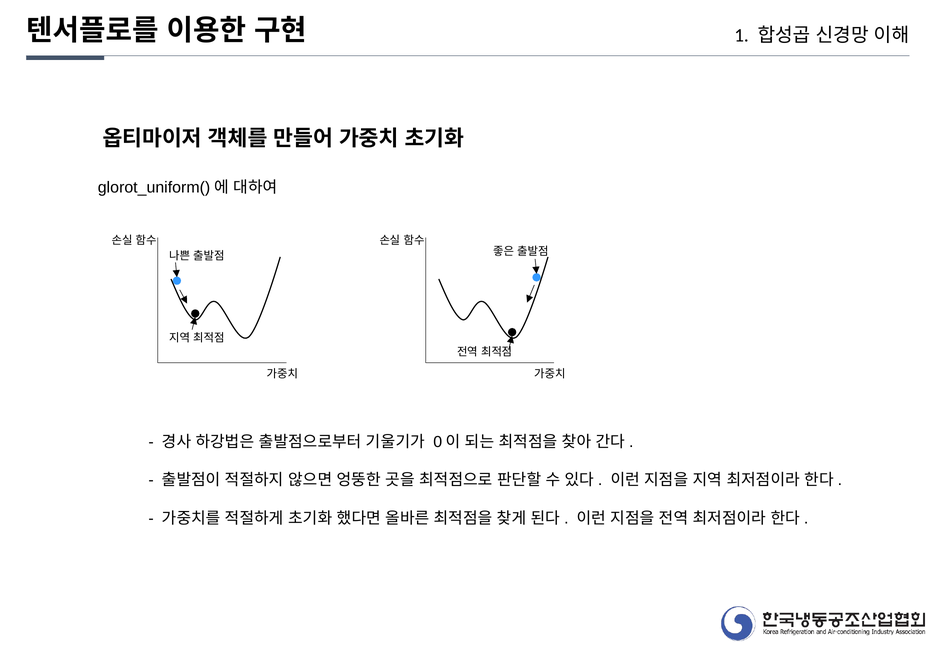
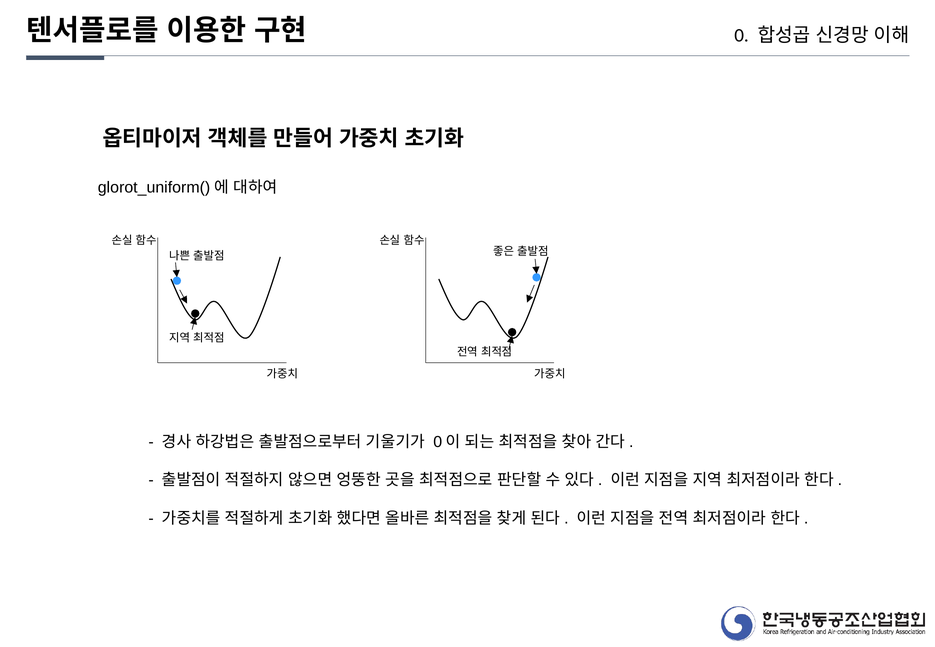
1: 1 -> 0 (742, 35)
